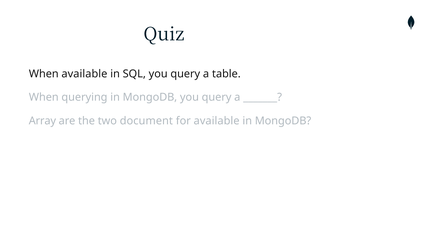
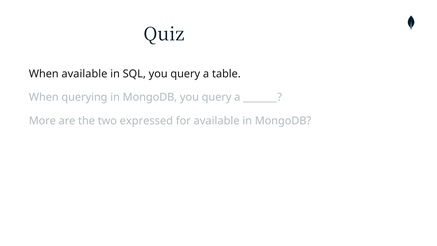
Array: Array -> More (42, 121)
document: document -> expressed (146, 121)
